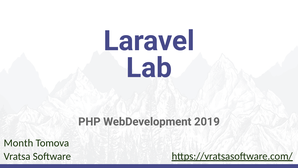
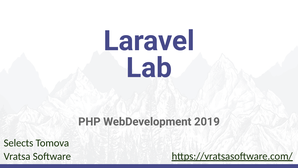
Month: Month -> Selects (18, 143)
